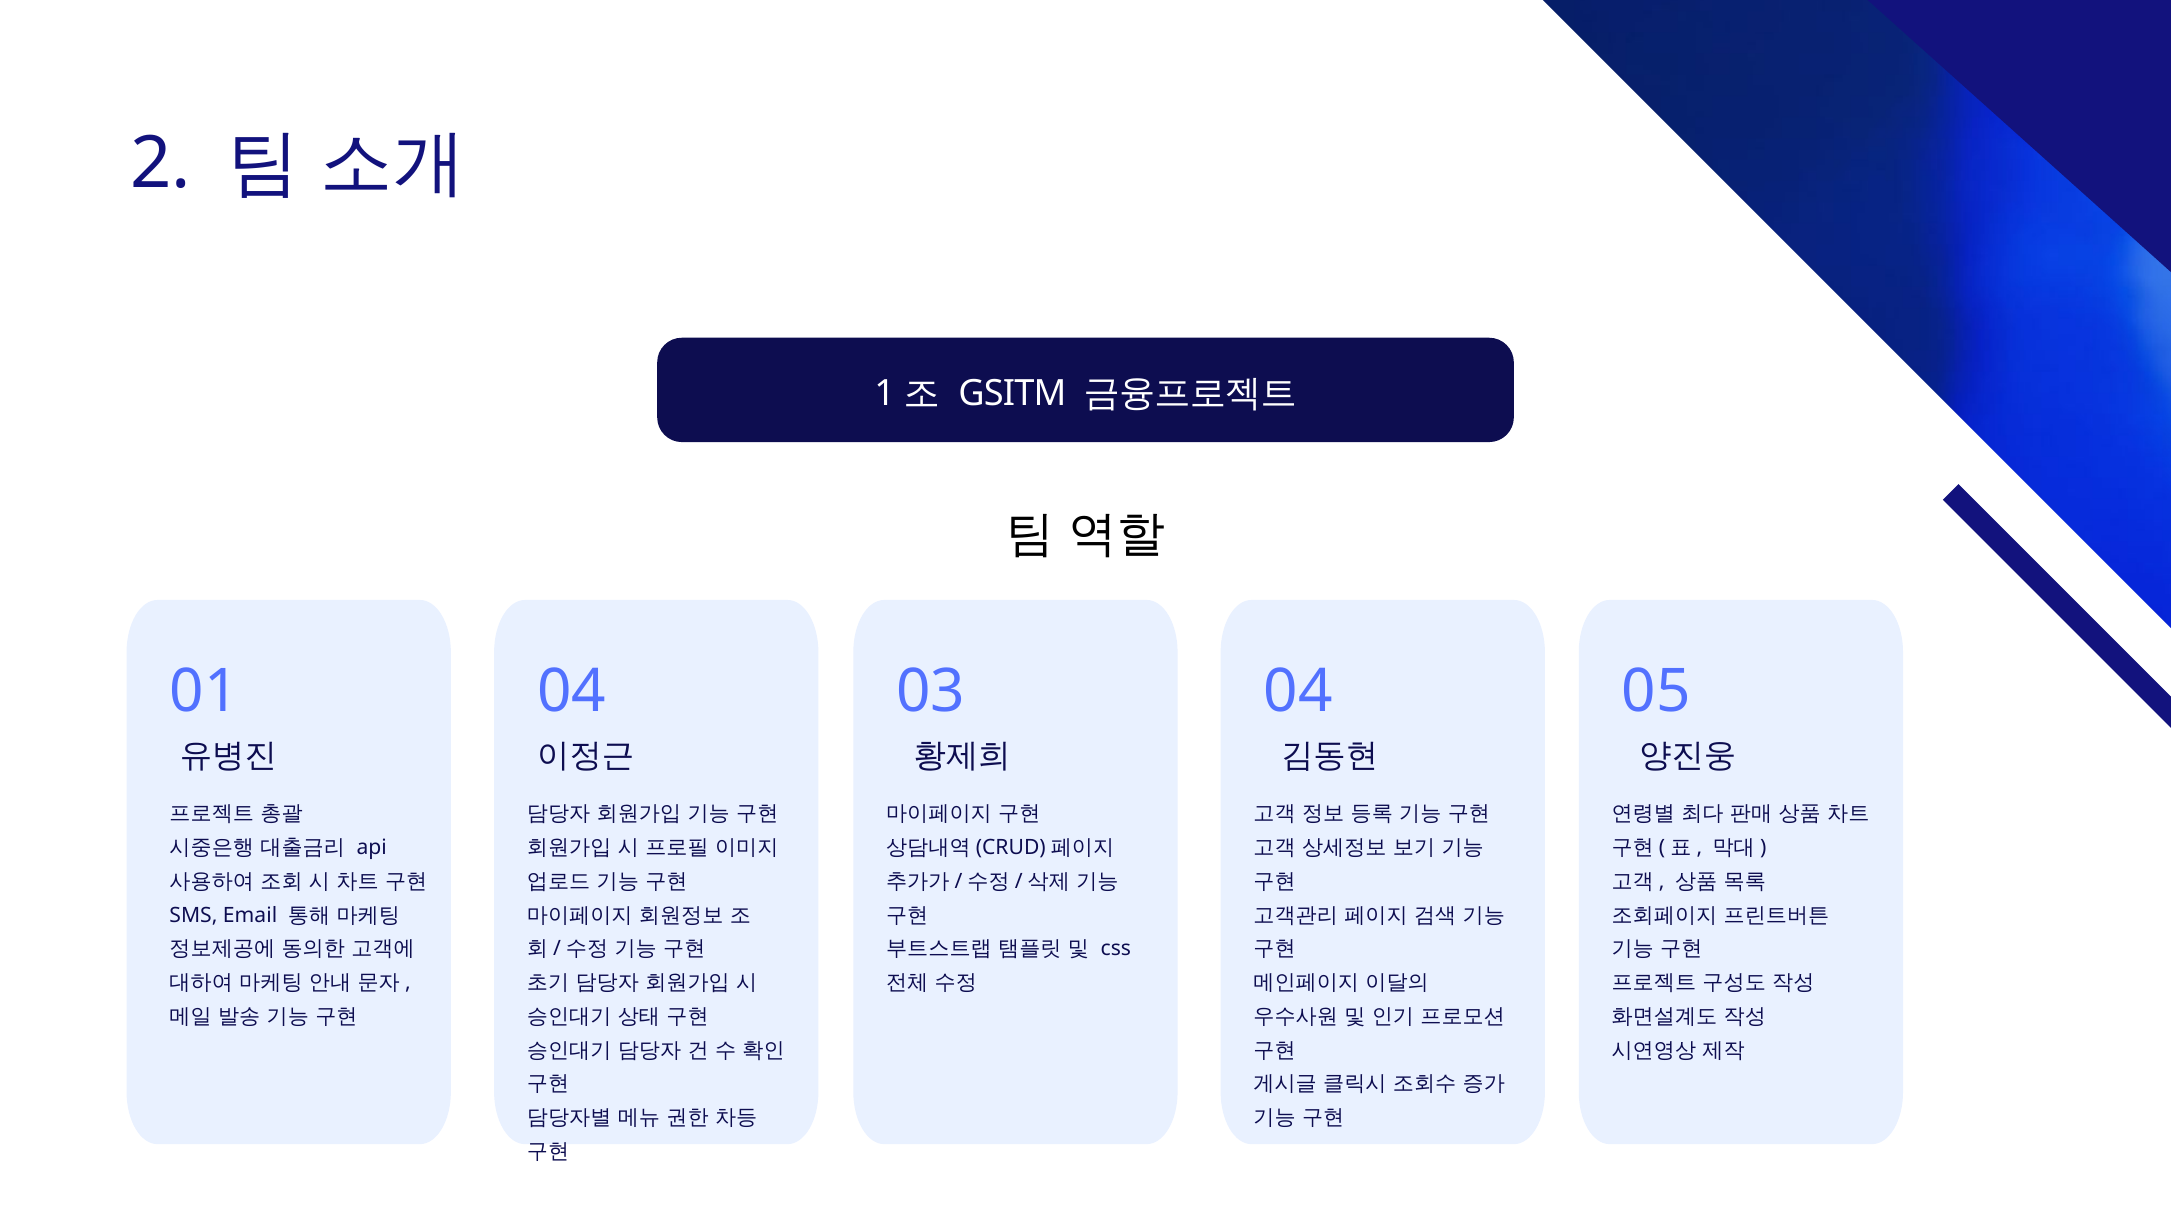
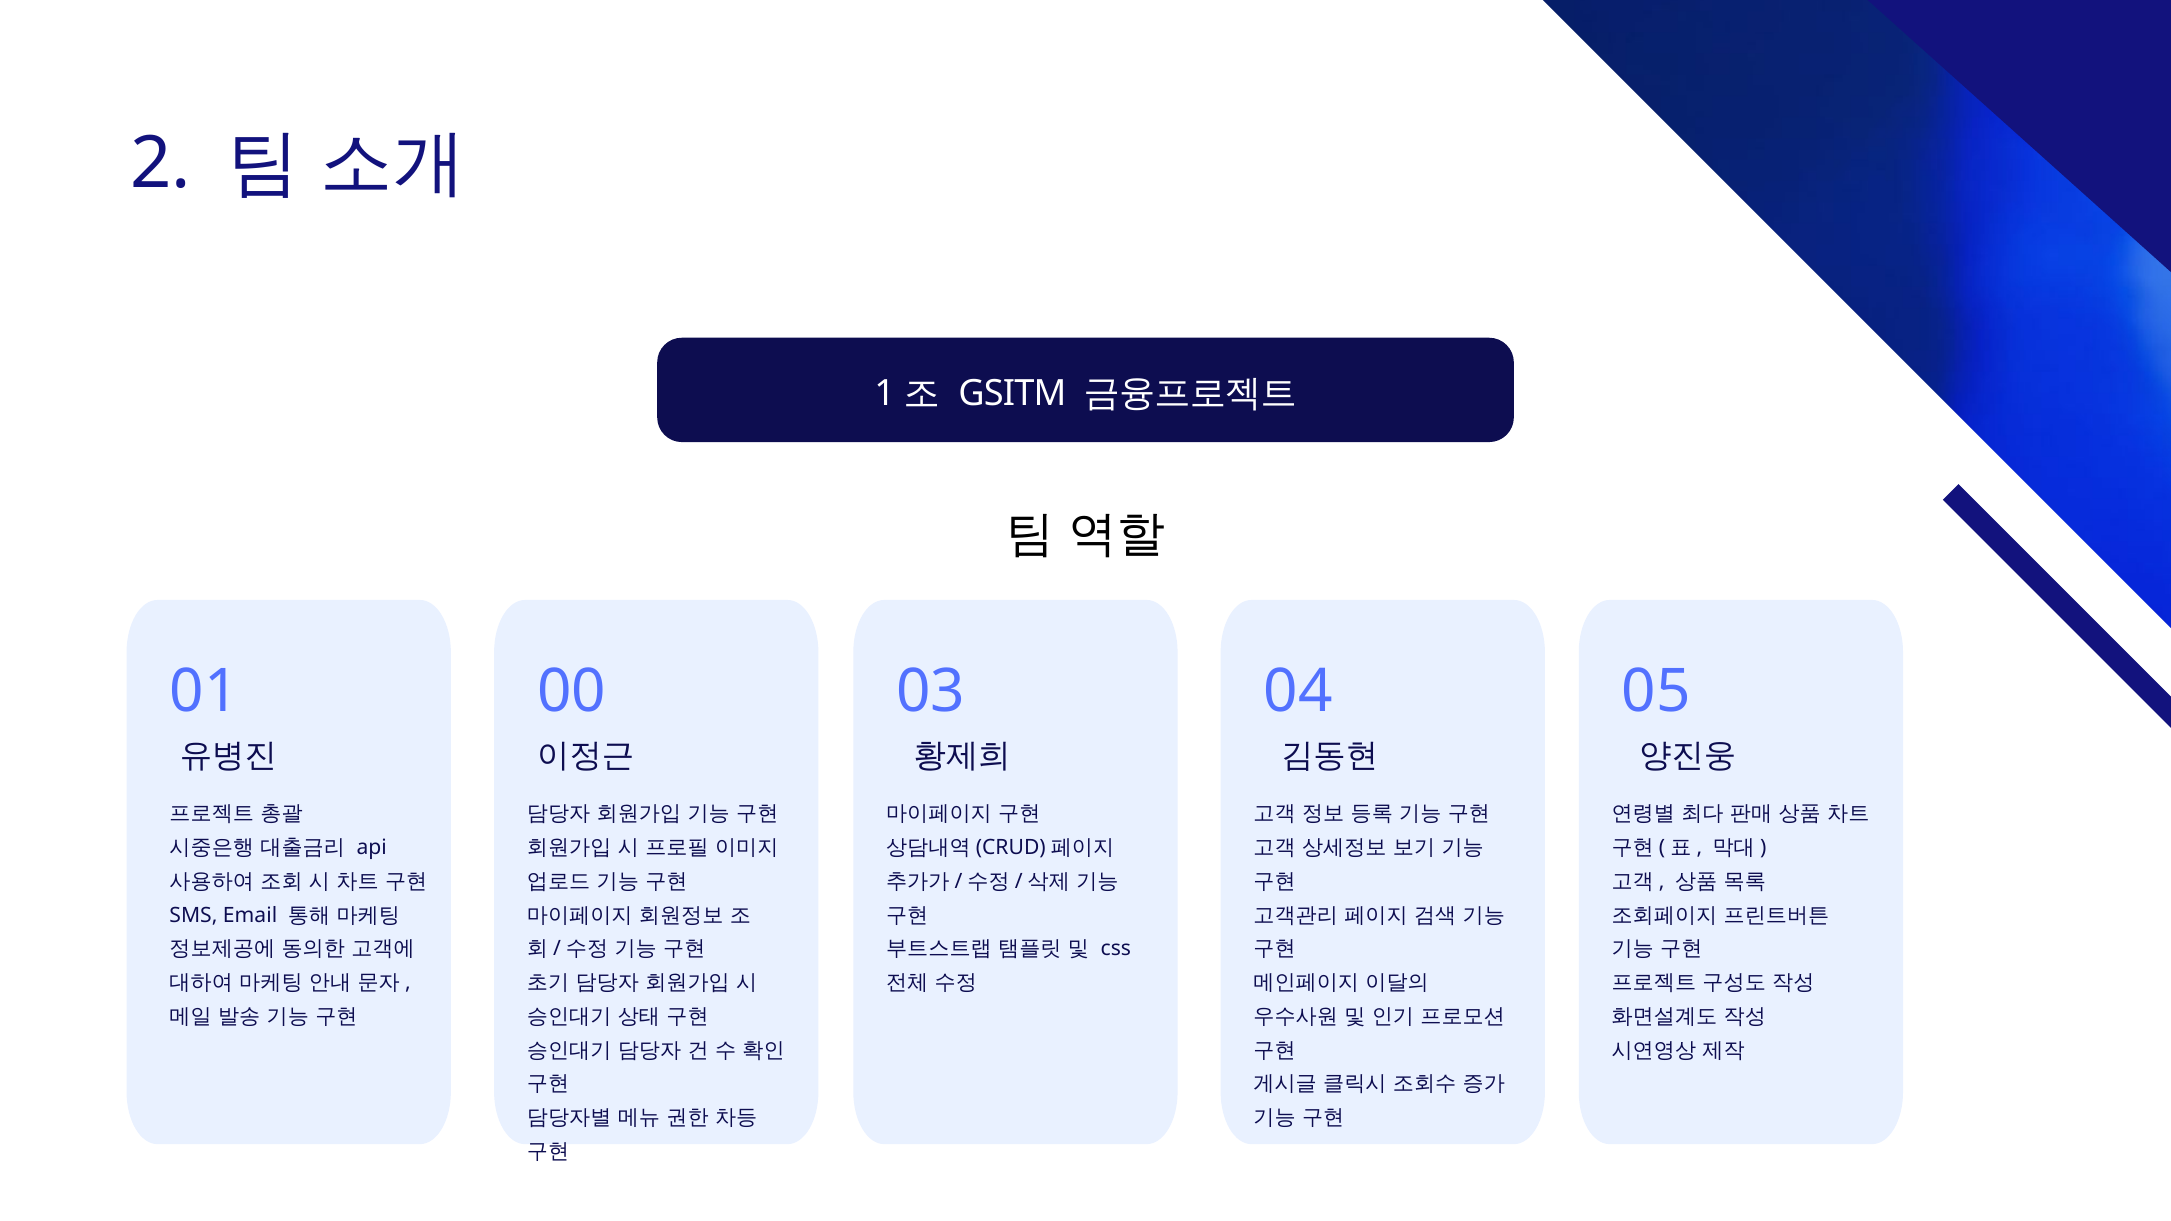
01 04: 04 -> 00 (572, 692)
